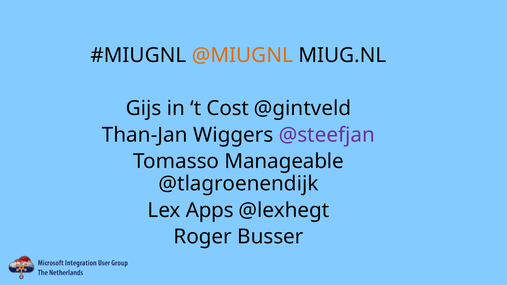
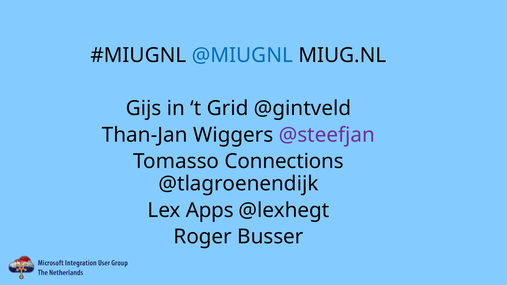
@MIUGNL colour: orange -> blue (242, 56)
Cost: Cost -> Grid (228, 109)
Manageable: Manageable -> Connections (284, 162)
